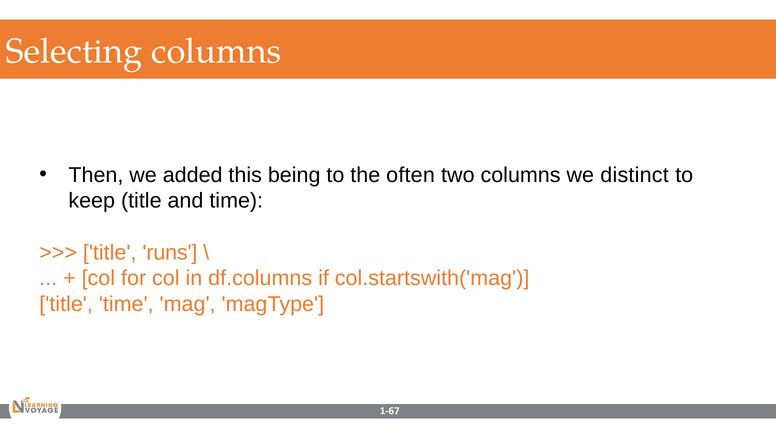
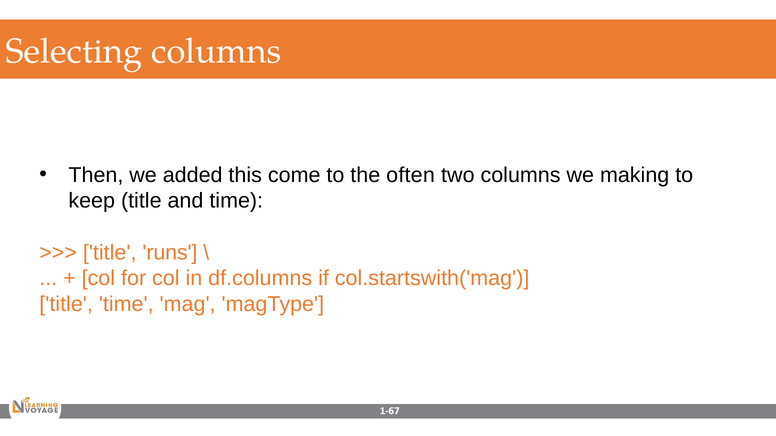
being: being -> come (294, 175)
distinct: distinct -> making (635, 175)
